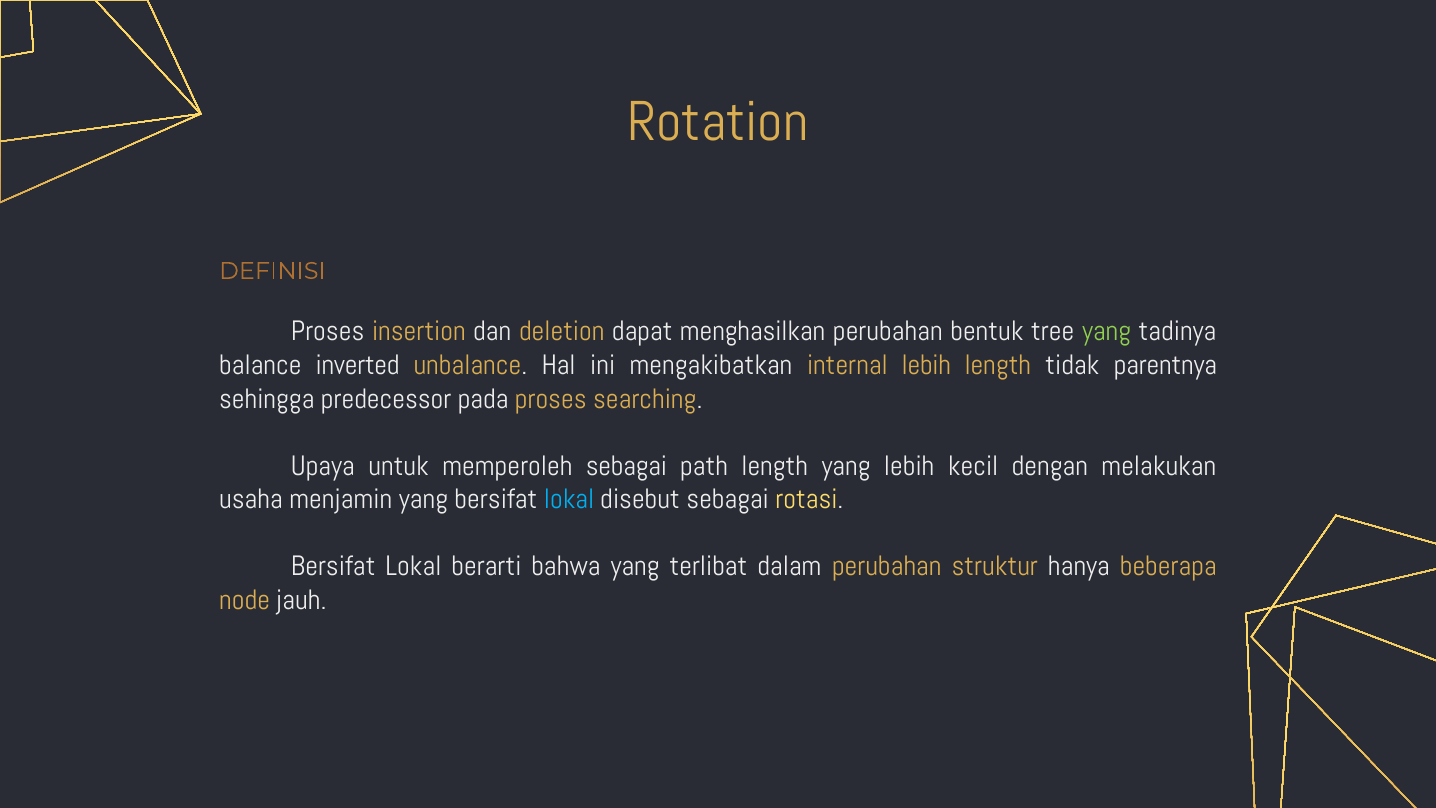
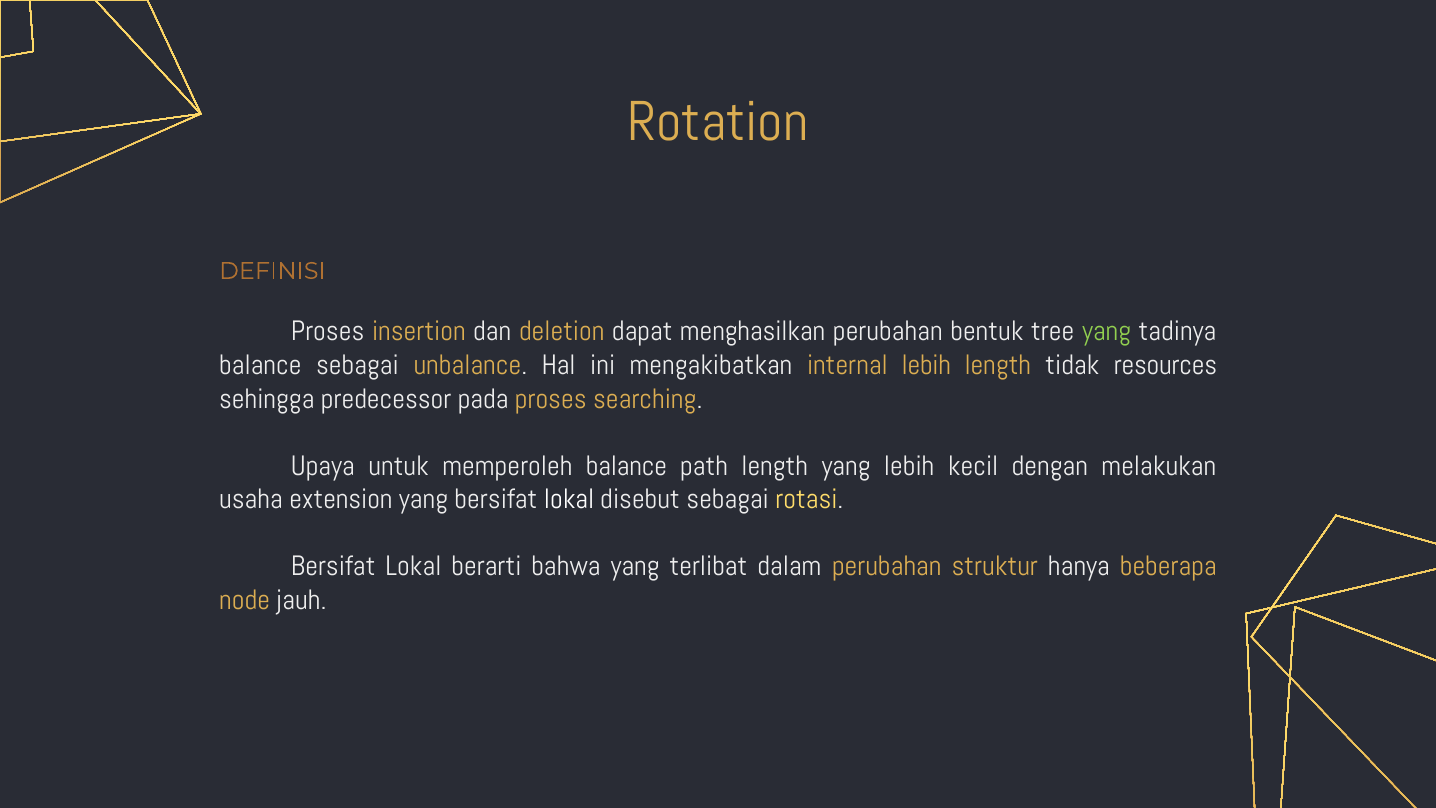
balance inverted: inverted -> sebagai (357, 365)
parentnya: parentnya -> resources (1165, 365)
memperoleh sebagai: sebagai -> balance (626, 466)
menjamin: menjamin -> extension (341, 499)
lokal colour: light blue -> white (569, 499)
